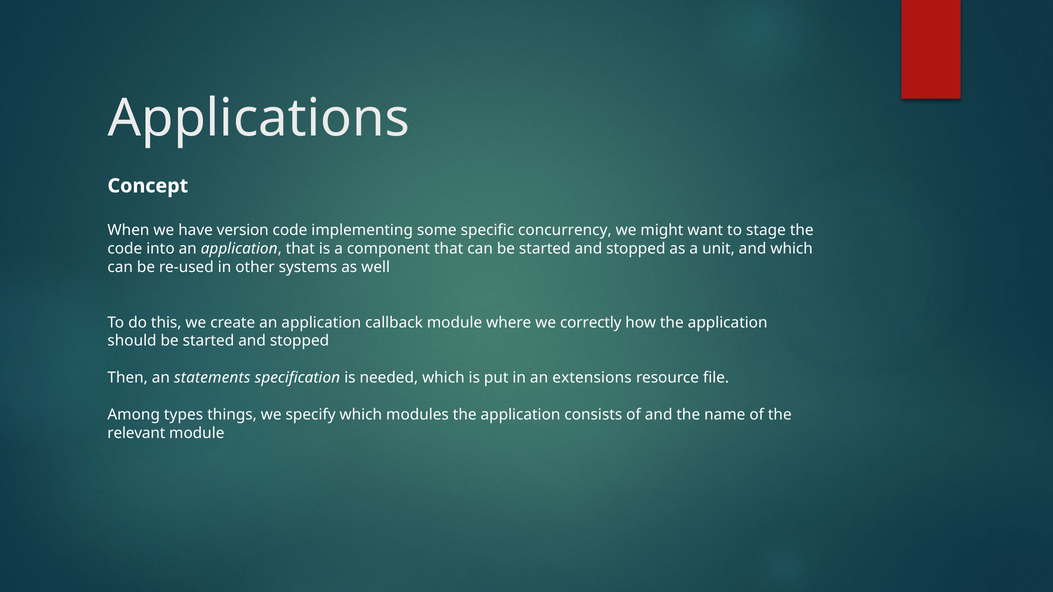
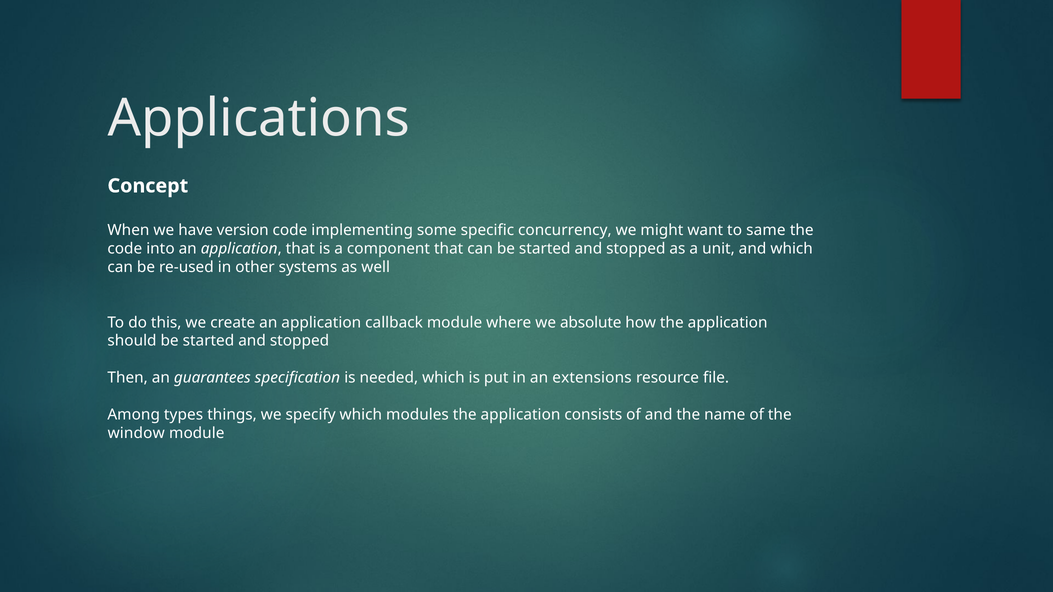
stage: stage -> same (766, 230)
correctly: correctly -> absolute (591, 323)
statements: statements -> guarantees (212, 378)
relevant: relevant -> window (136, 433)
